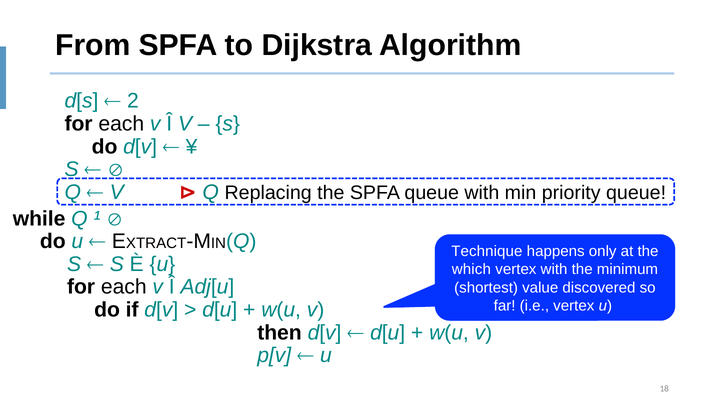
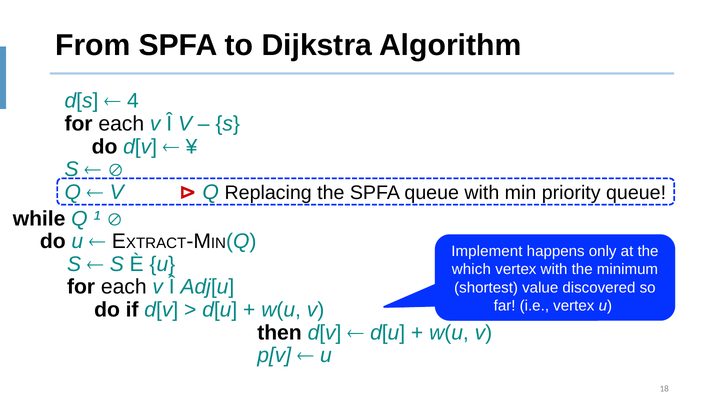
2: 2 -> 4 (133, 101)
Technique: Technique -> Implement (487, 252)
